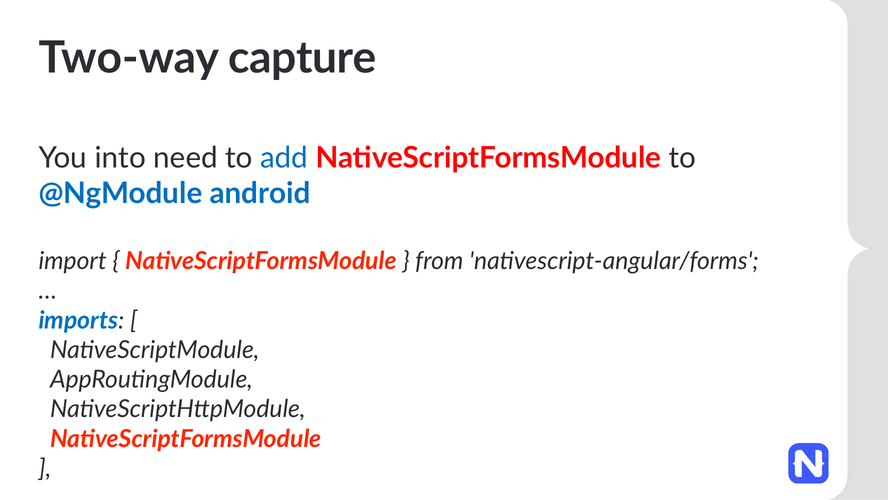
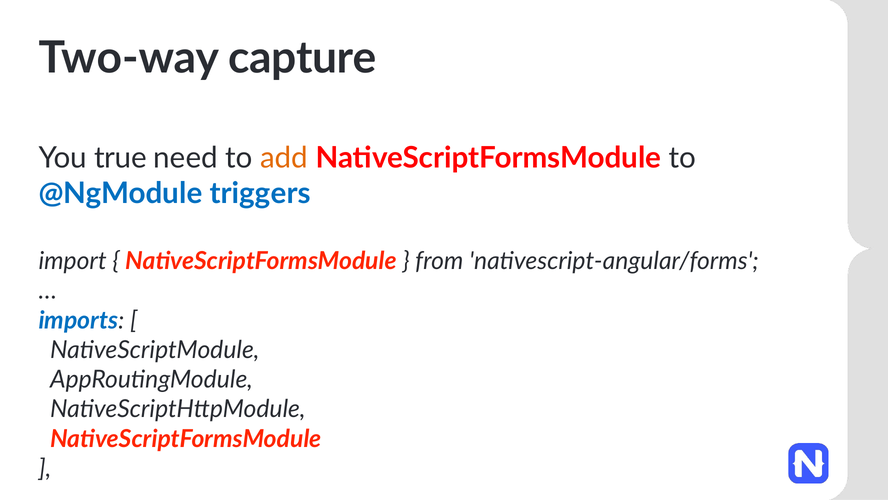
into: into -> true (120, 158)
add colour: blue -> orange (284, 158)
android: android -> triggers (260, 193)
